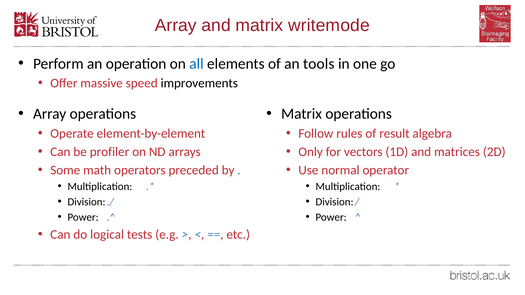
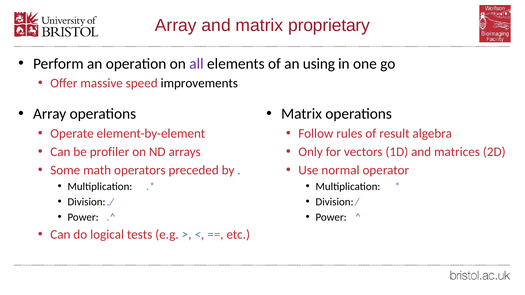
writemode: writemode -> proprietary (329, 26)
all colour: blue -> purple (196, 64)
tools: tools -> using (319, 64)
